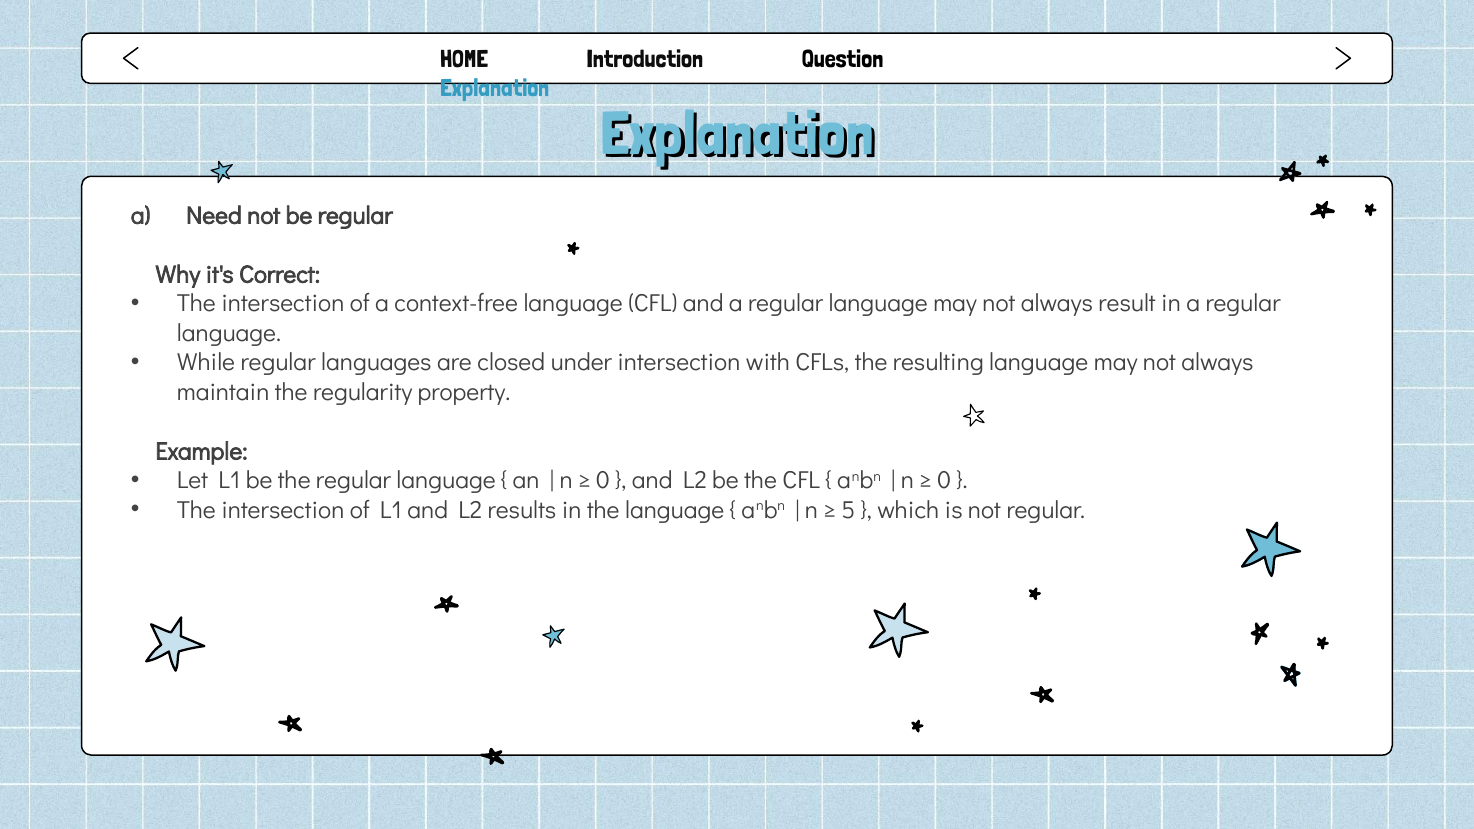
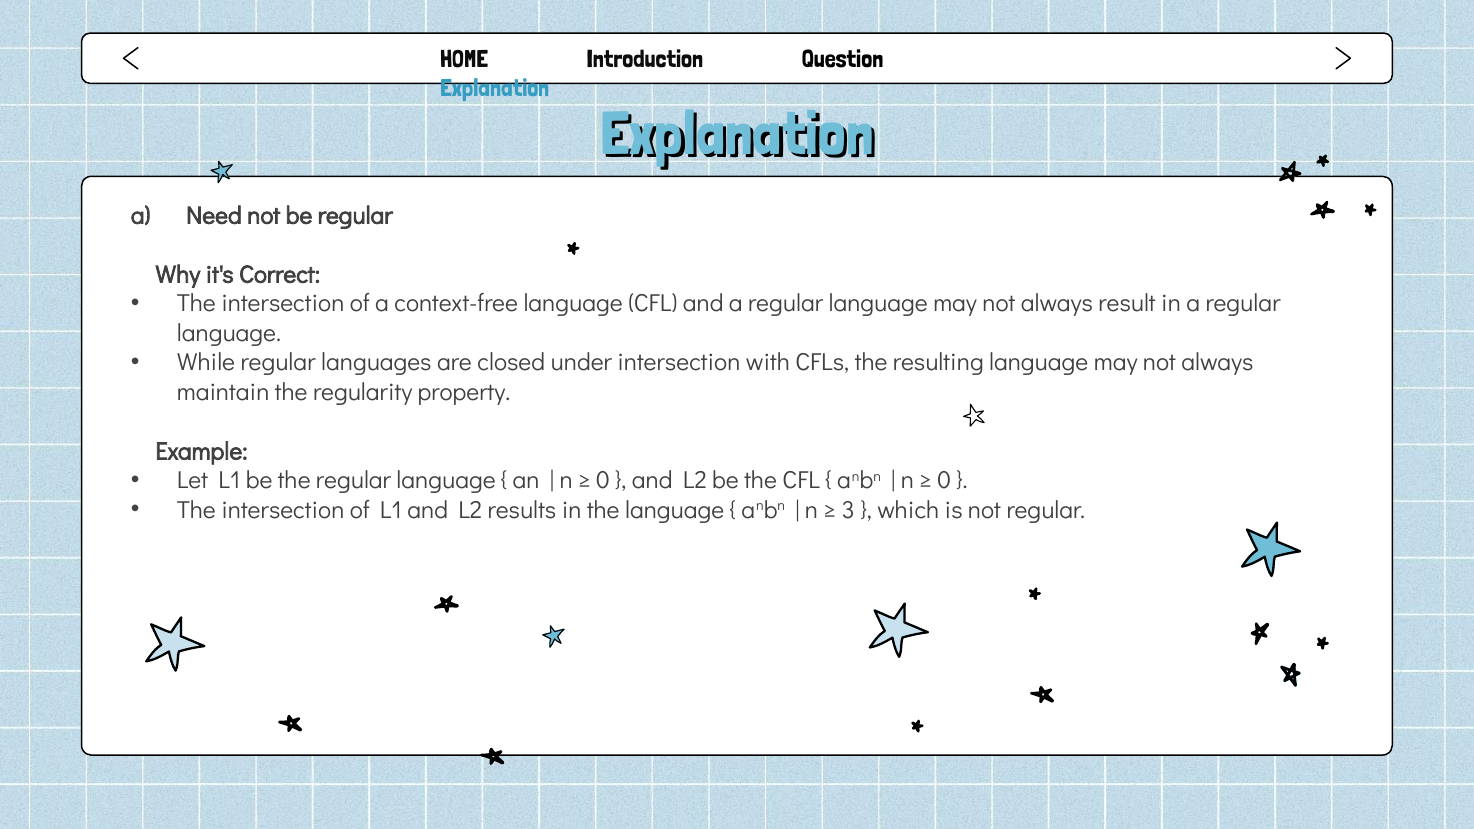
5: 5 -> 3 (848, 510)
